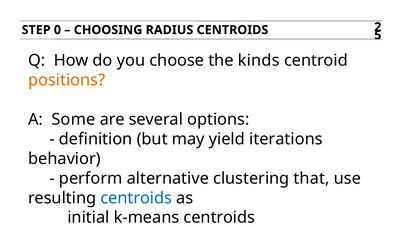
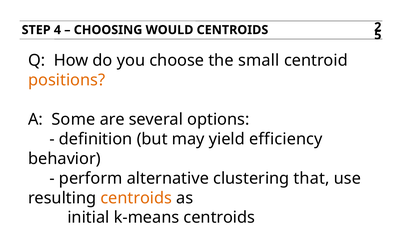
0: 0 -> 4 (57, 30)
RADIUS: RADIUS -> WOULD (169, 30)
kinds: kinds -> small (259, 60)
iterations: iterations -> efficiency (286, 139)
centroids colour: blue -> orange (136, 198)
